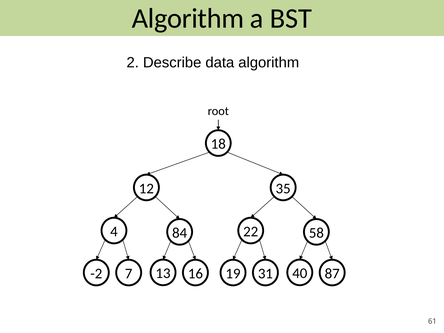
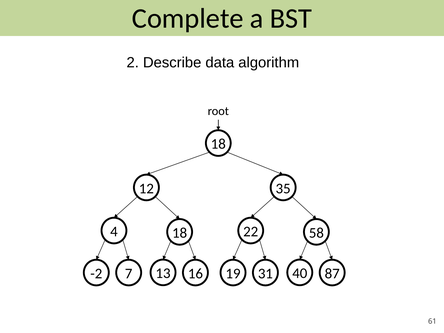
Algorithm: Algorithm -> Complete (188, 19)
4 84: 84 -> 18 (180, 233)
